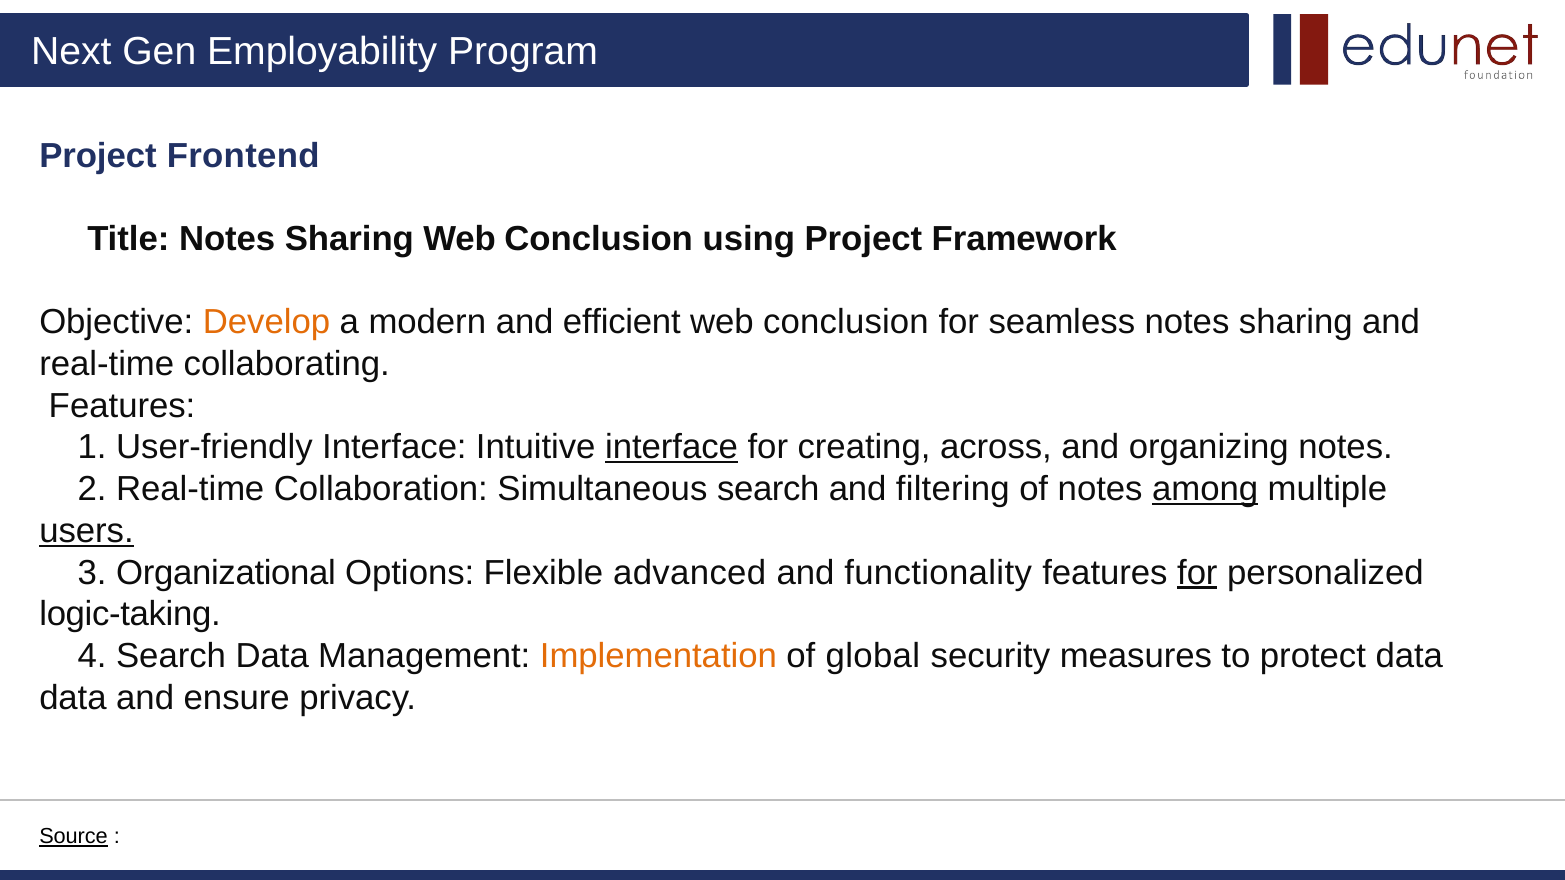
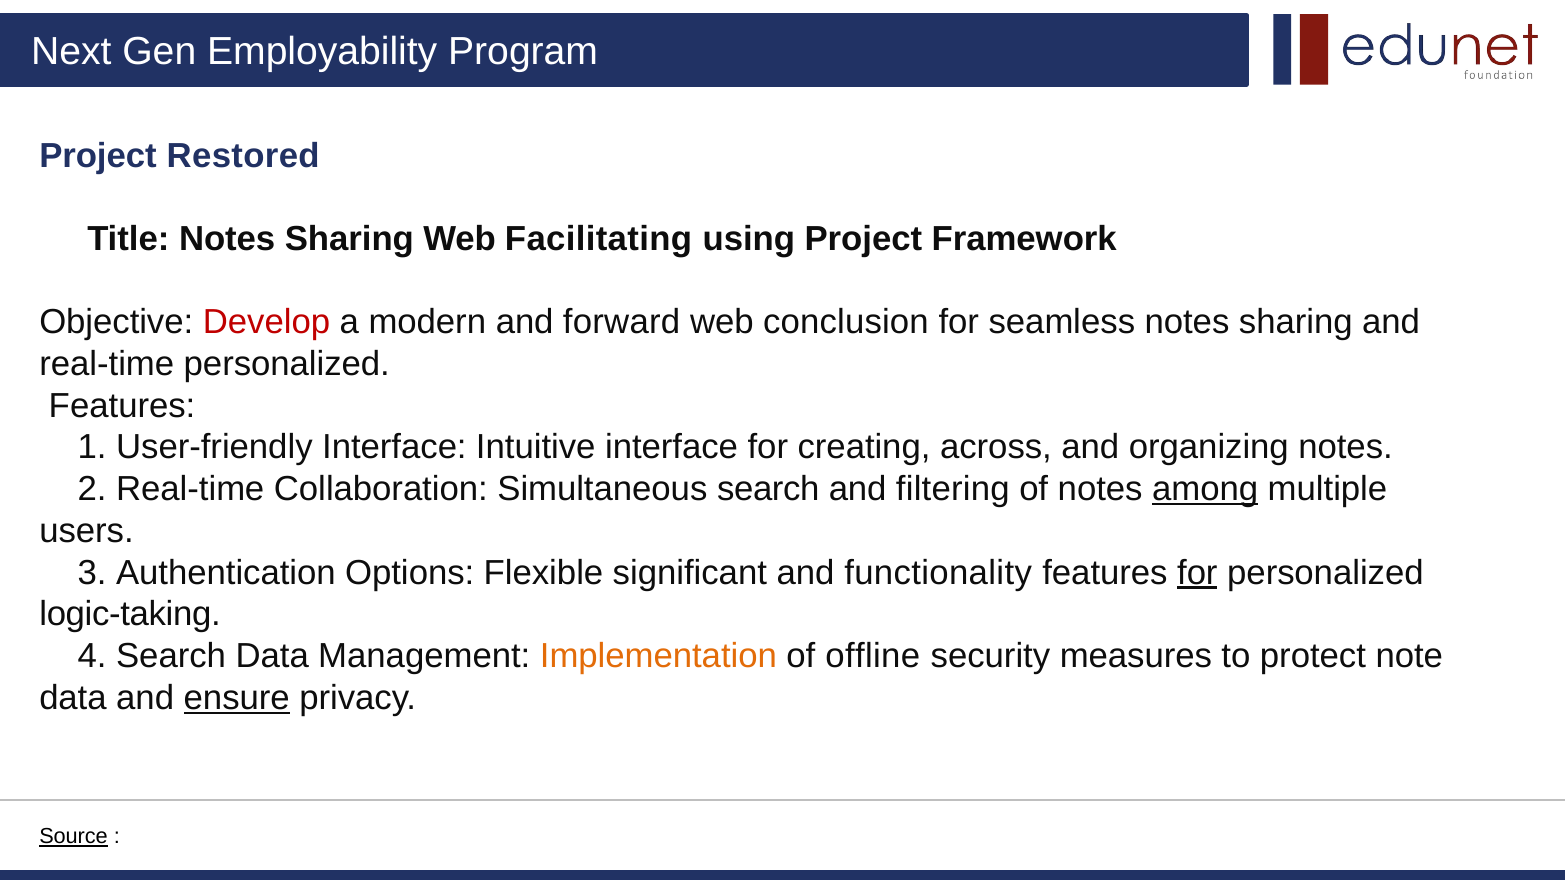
Frontend: Frontend -> Restored (243, 156)
Sharing Web Conclusion: Conclusion -> Facilitating (598, 239)
Develop colour: orange -> red (267, 323)
efficient: efficient -> forward (622, 323)
real-time collaborating: collaborating -> personalized (287, 364)
interface underline: present -> none (672, 448)
users underline: present -> none (87, 531)
Organizational: Organizational -> Authentication (226, 573)
advanced: advanced -> significant (690, 573)
global: global -> offline (873, 656)
protect data: data -> note (1409, 656)
ensure underline: none -> present (237, 698)
